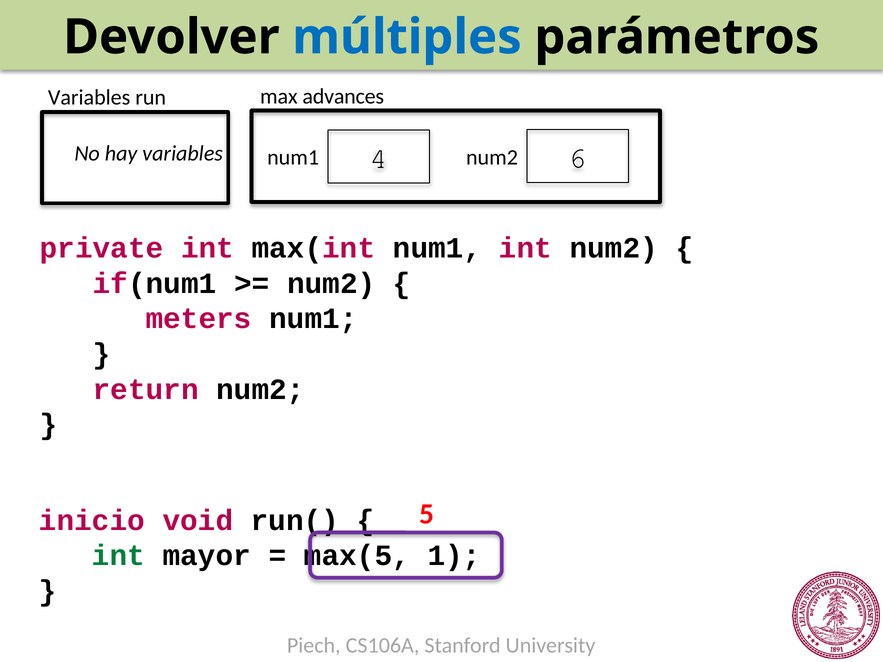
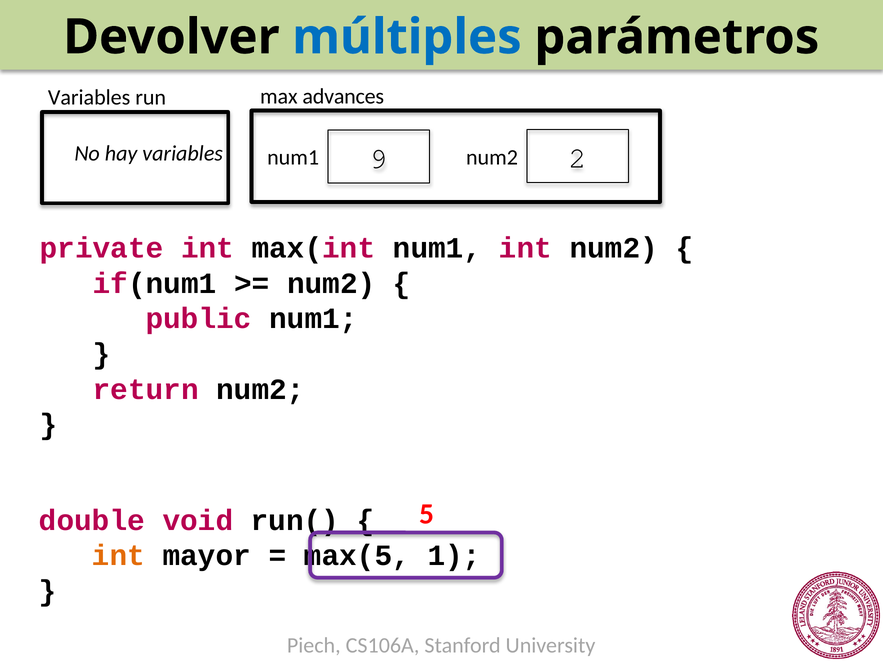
4: 4 -> 9 (379, 159)
6: 6 -> 2 (578, 158)
meters: meters -> public (199, 319)
inicio: inicio -> double (92, 521)
int colour: green -> orange (118, 556)
